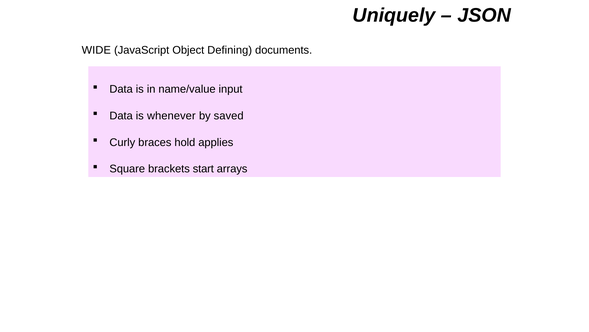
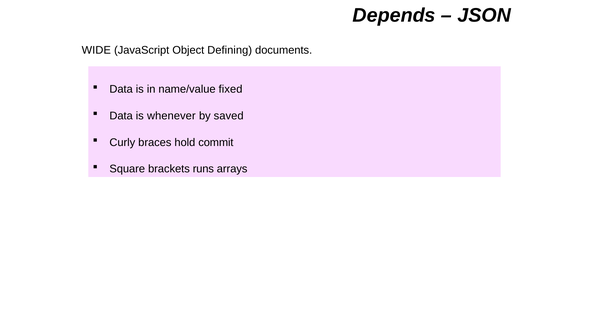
Uniquely: Uniquely -> Depends (394, 15)
input: input -> fixed (231, 89)
applies: applies -> commit (216, 142)
start: start -> runs (203, 169)
